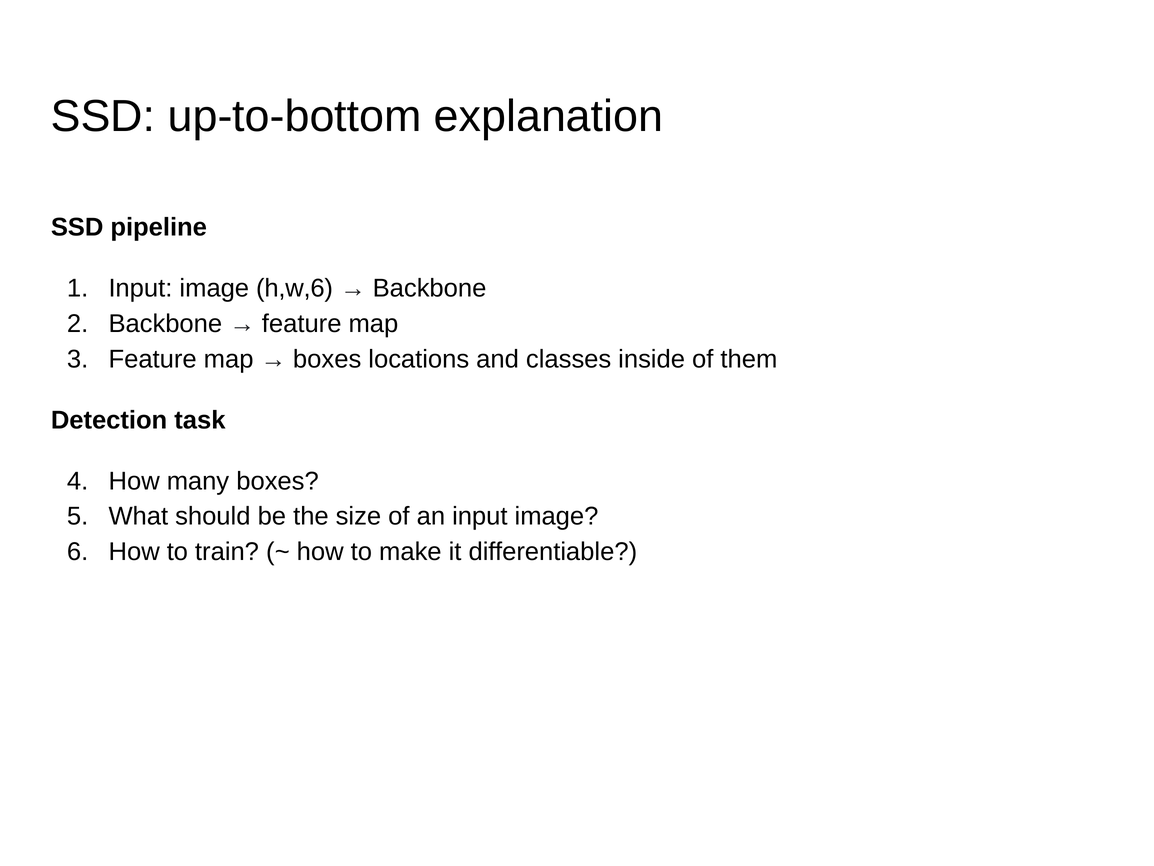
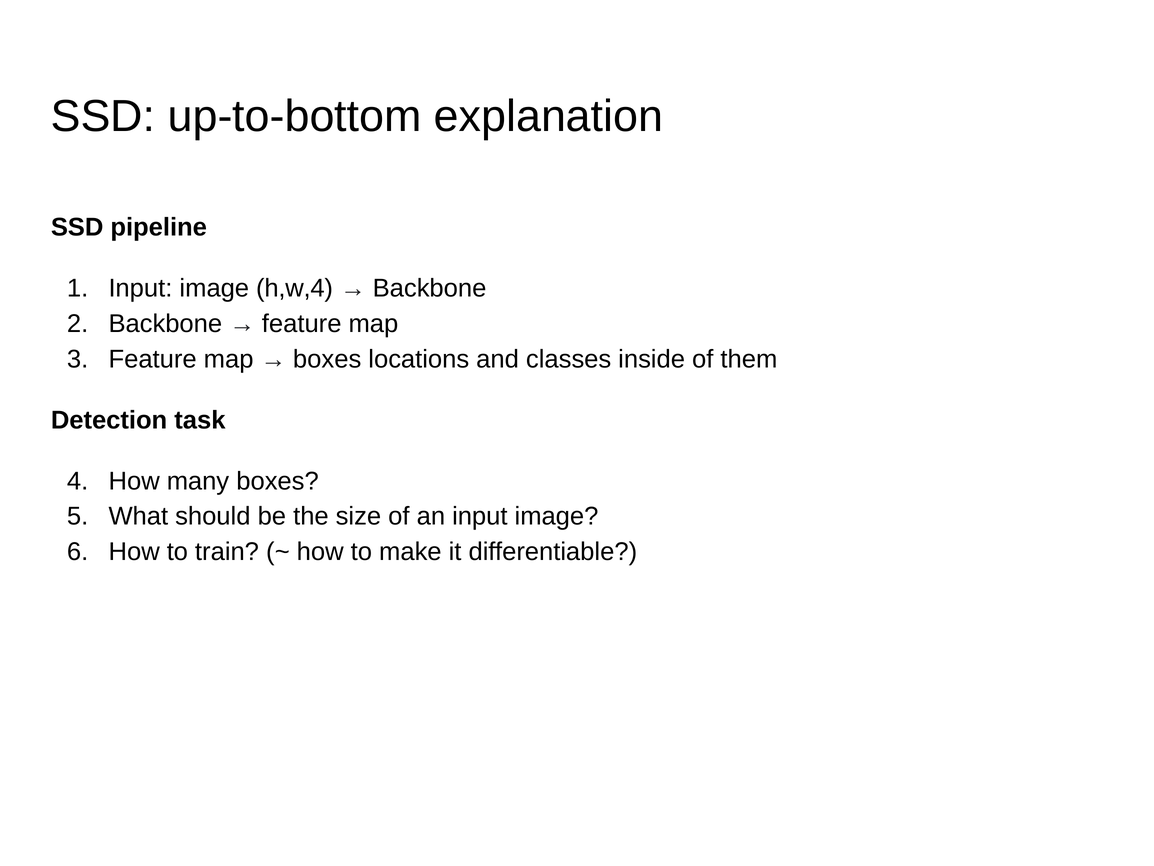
h,w,6: h,w,6 -> h,w,4 (295, 288)
